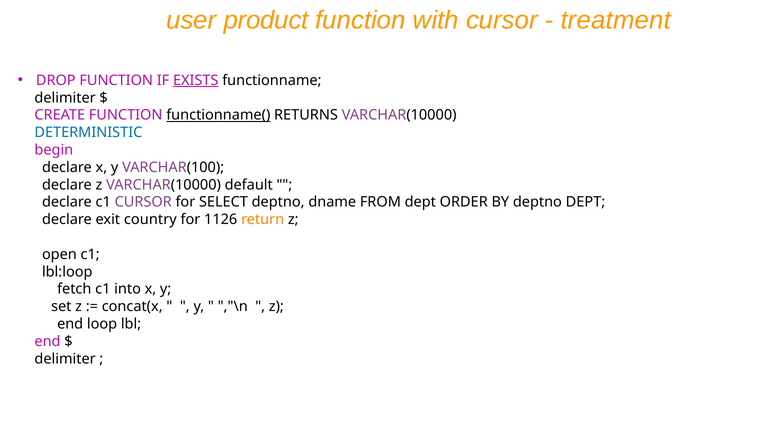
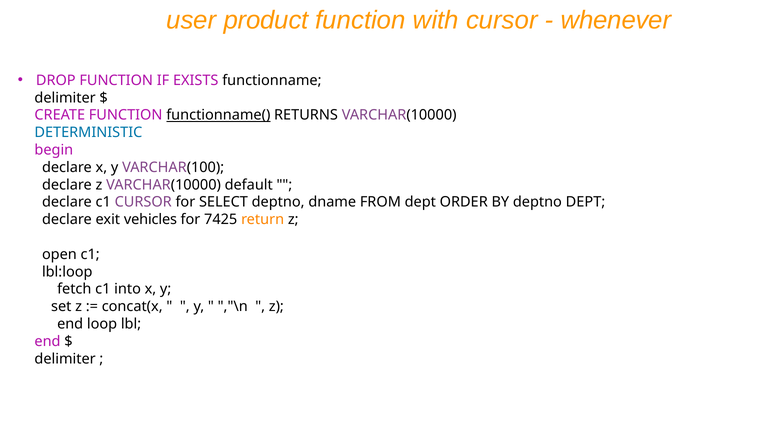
treatment: treatment -> whenever (616, 20)
EXISTS underline: present -> none (196, 80)
country: country -> vehicles (150, 220)
1126: 1126 -> 7425 (221, 220)
